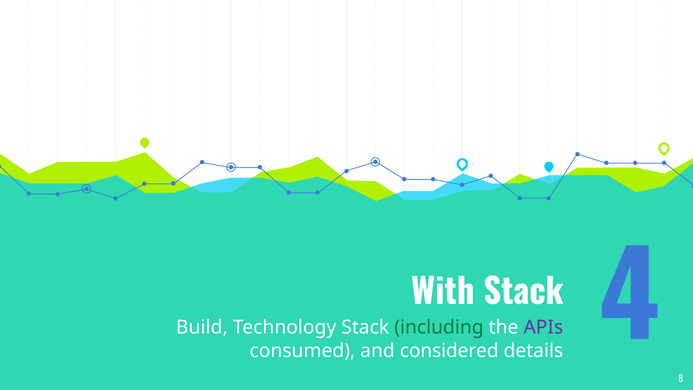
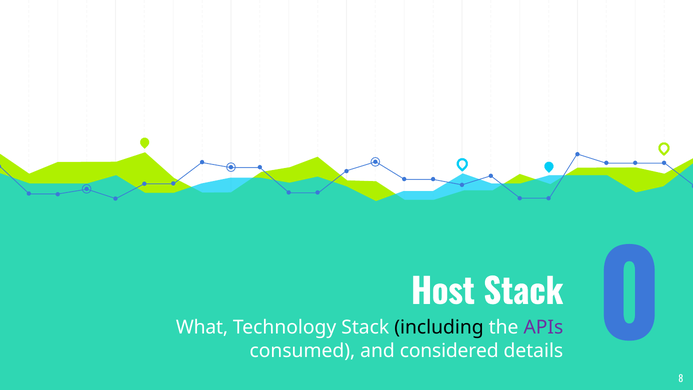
With: With -> Host (443, 292)
Build: Build -> What (202, 327)
including colour: green -> black (439, 327)
4: 4 -> 0 (629, 301)
